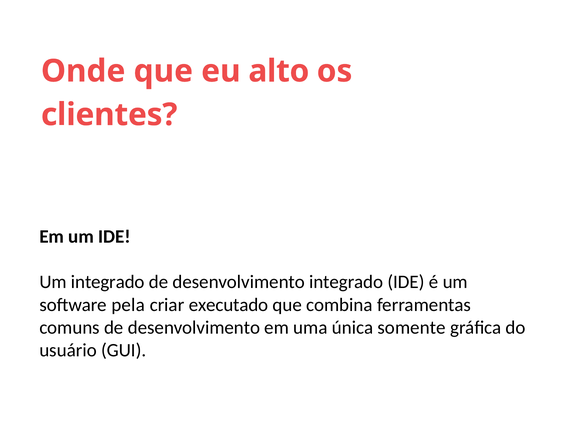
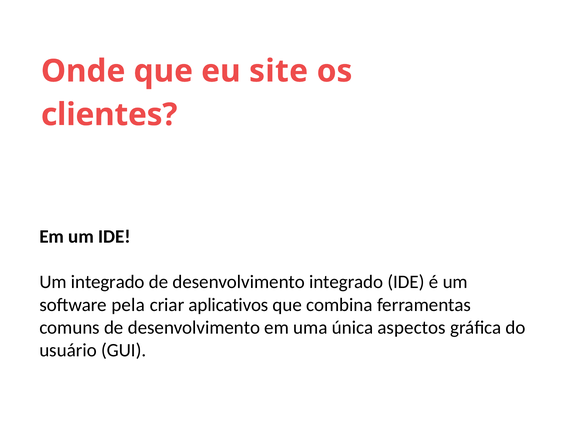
alto: alto -> site (279, 71)
executado: executado -> aplicativos (229, 305)
somente: somente -> aspectos (412, 328)
